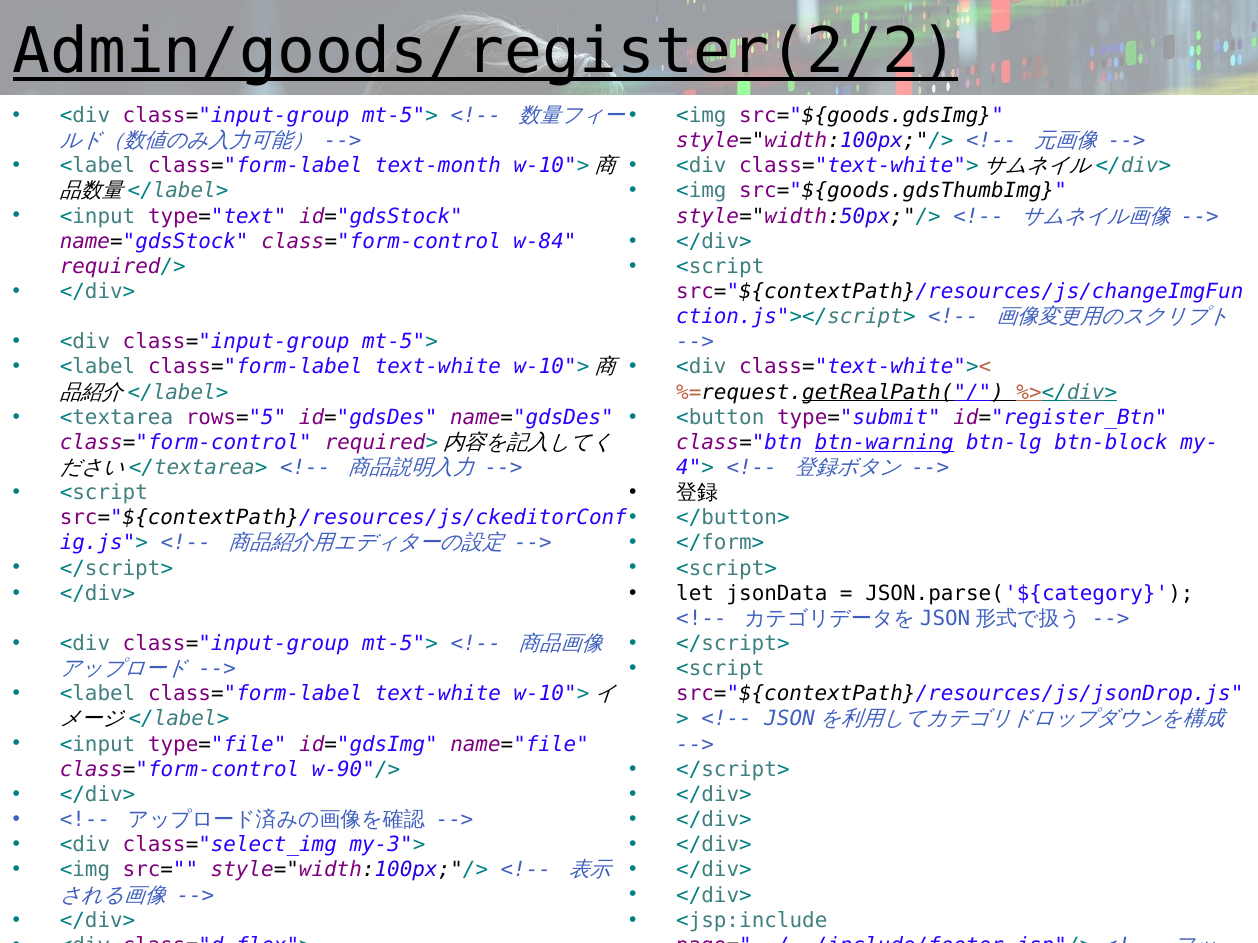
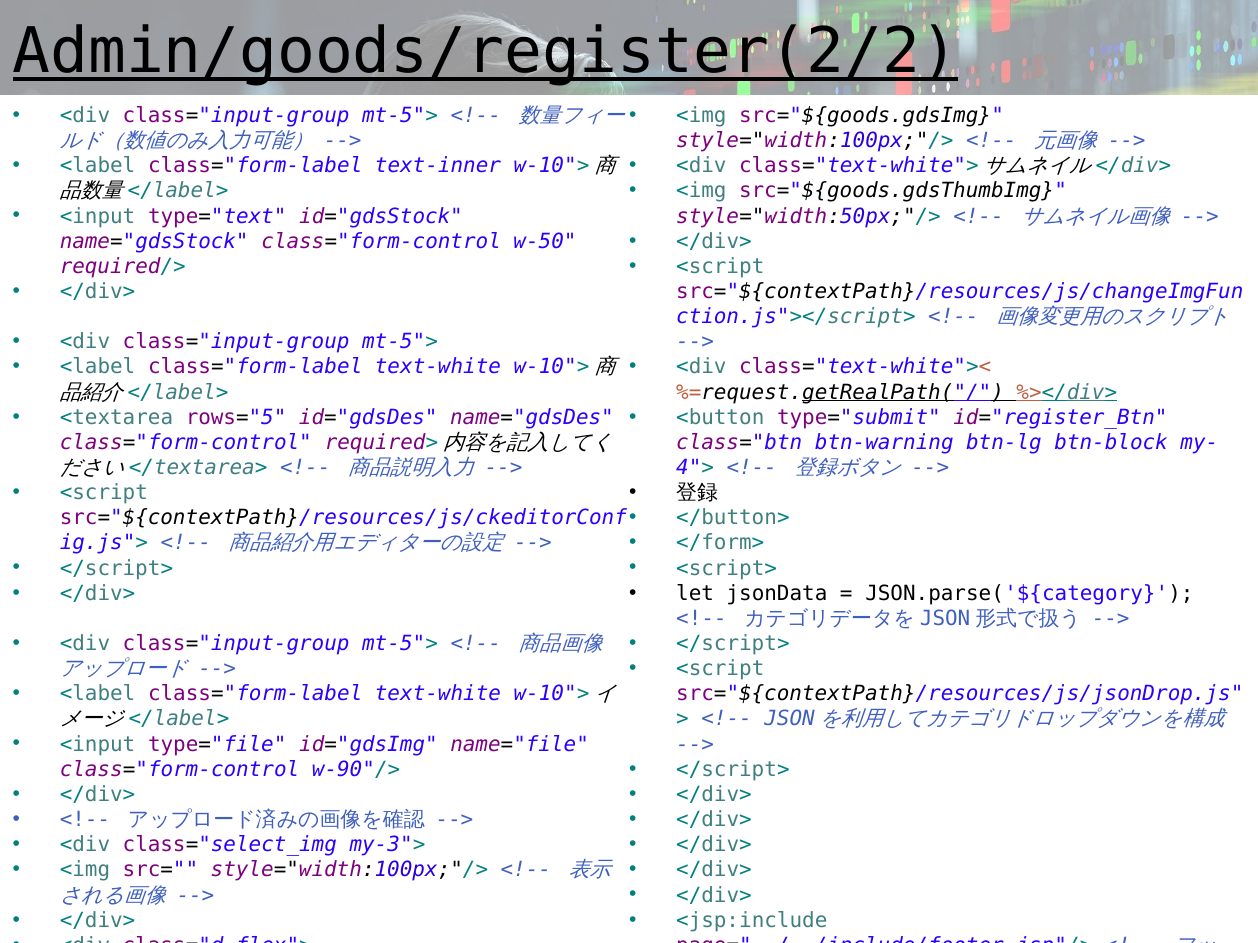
text-month: text-month -> text-inner (438, 166)
w-84: w-84 -> w-50 (545, 241)
btn-warning underline: present -> none (884, 443)
